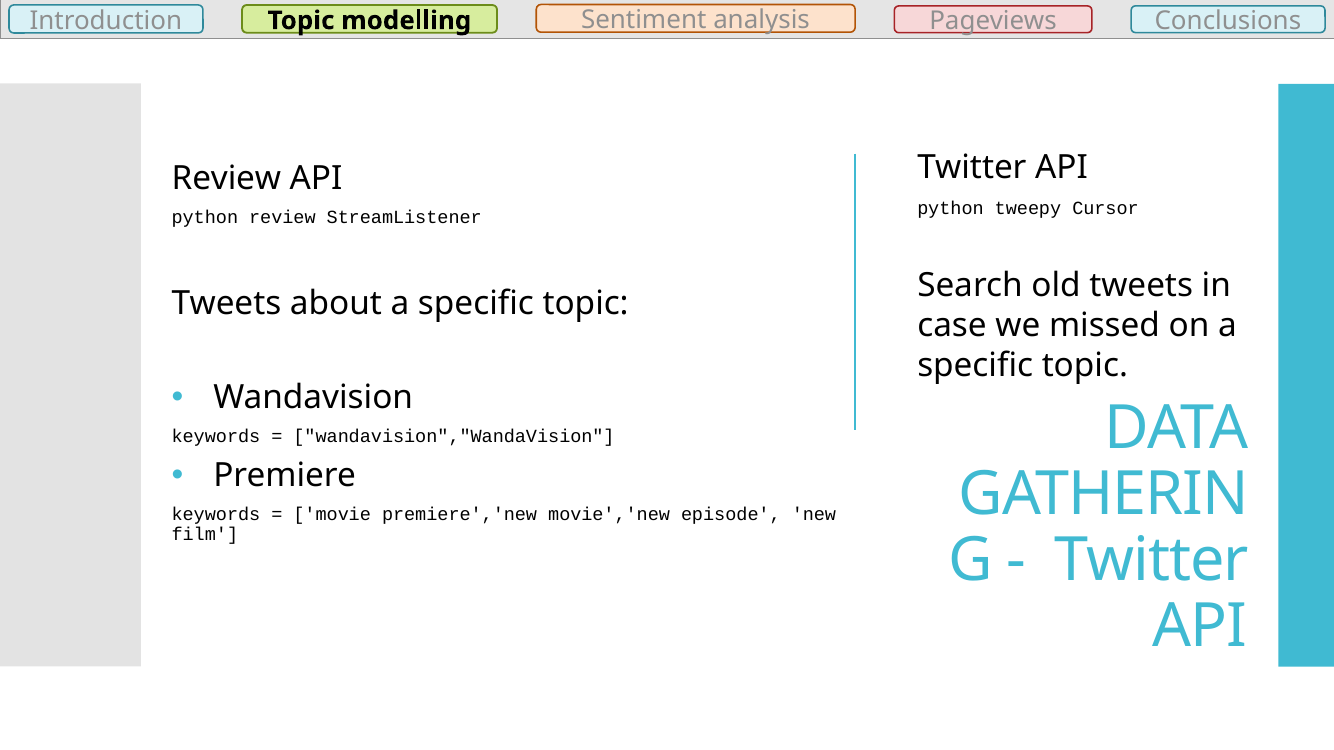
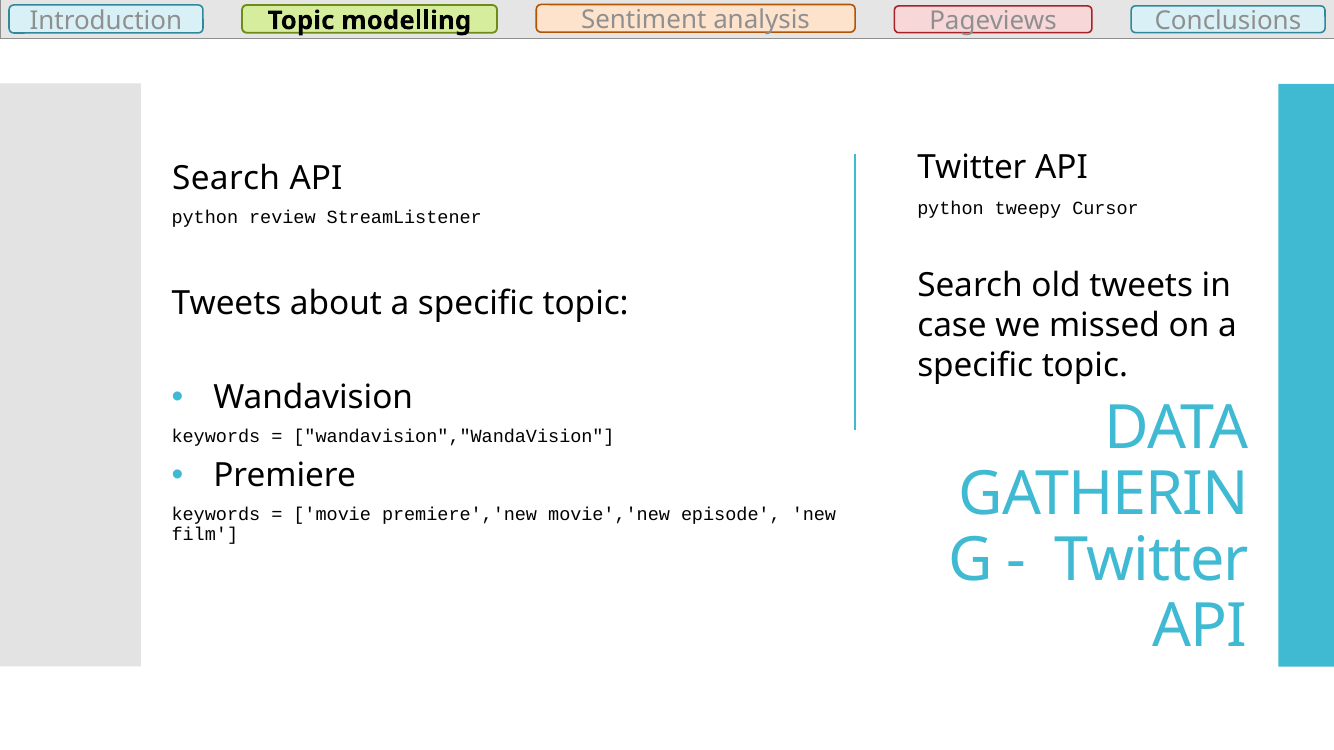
Review: Review -> Search (226, 178)
